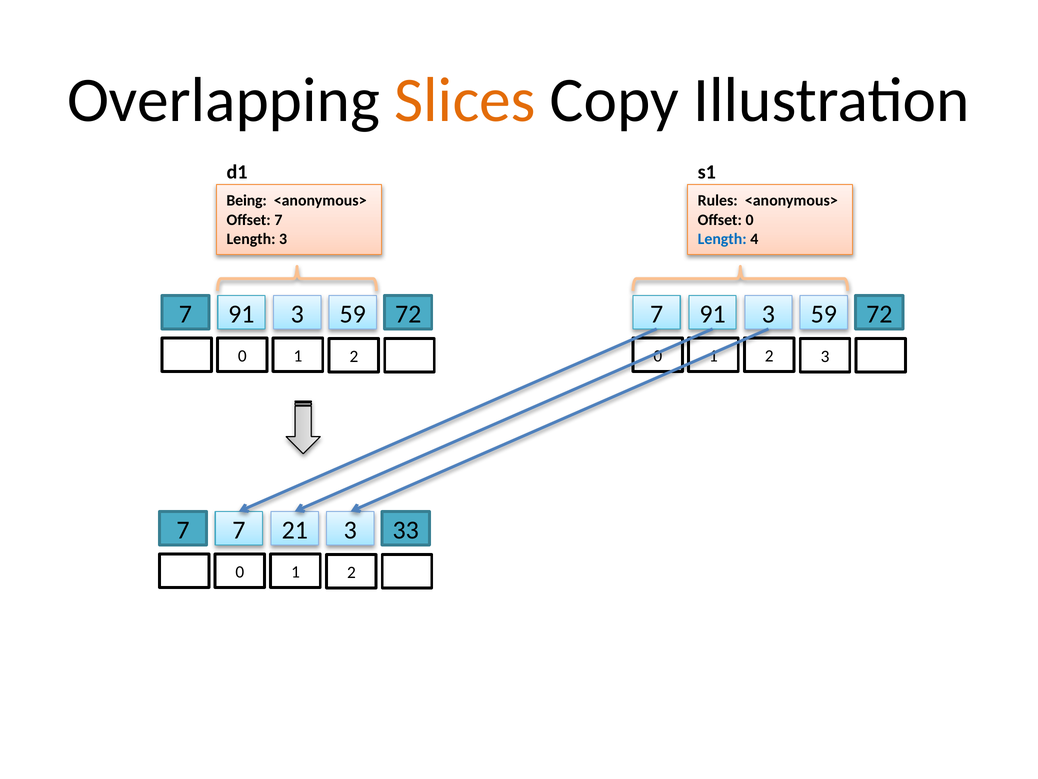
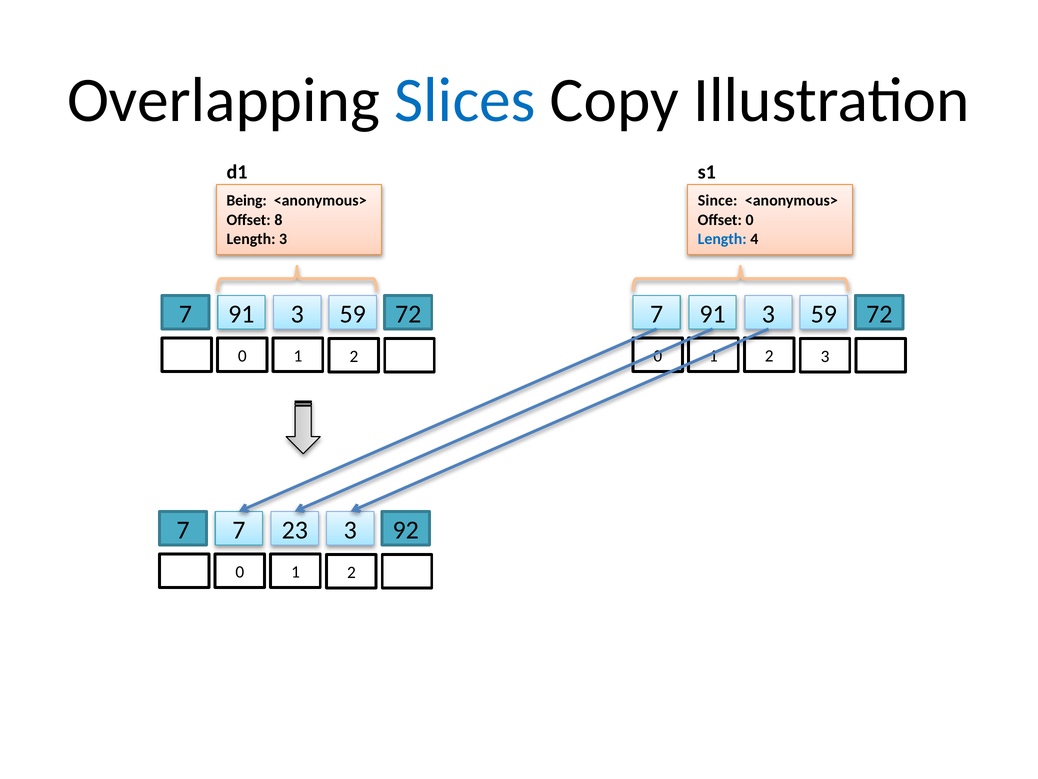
Slices colour: orange -> blue (465, 100)
Rules: Rules -> Since (718, 201)
Offset 7: 7 -> 8 (278, 220)
21: 21 -> 23 (295, 530)
33: 33 -> 92 (406, 530)
